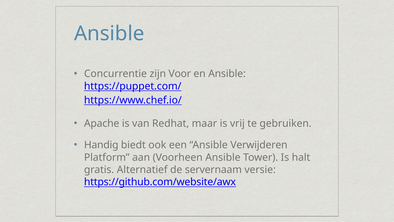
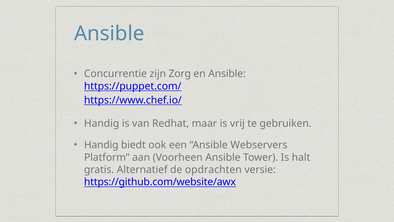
Voor: Voor -> Zorg (180, 74)
Apache: Apache -> Handig (102, 123)
Verwijderen: Verwijderen -> Webservers (259, 145)
servernaam: servernaam -> opdrachten (213, 169)
